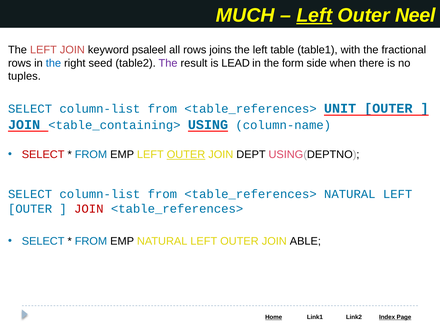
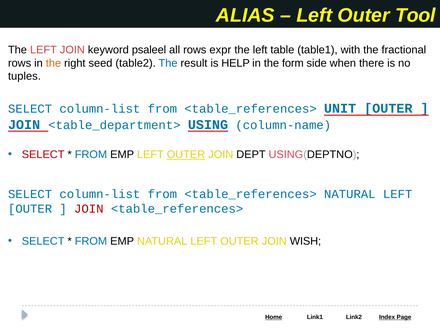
MUCH: MUCH -> ALIAS (245, 15)
Left underline: present -> none (314, 15)
Neel: Neel -> Tool (415, 15)
joins: joins -> expr (220, 50)
the colour: blue -> orange (53, 63)
The colour: purple -> blue (168, 63)
LEAD: LEAD -> HELP (236, 63)
<table_containing>: <table_containing> -> <table_department> (114, 125)
ABLE: ABLE -> WISH (305, 241)
